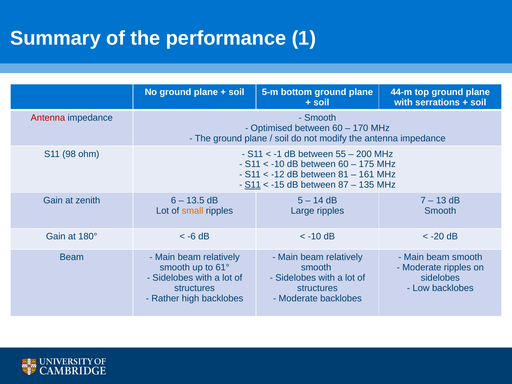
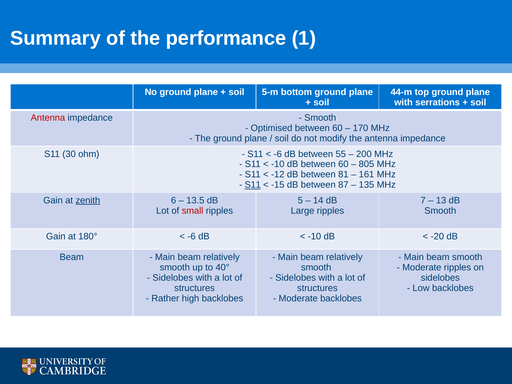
98: 98 -> 30 (69, 154)
-1: -1 -> -6 (278, 154)
175: 175 -> 805 (366, 164)
zenith underline: none -> present (88, 200)
small colour: orange -> red (193, 211)
61°: 61° -> 40° (223, 268)
